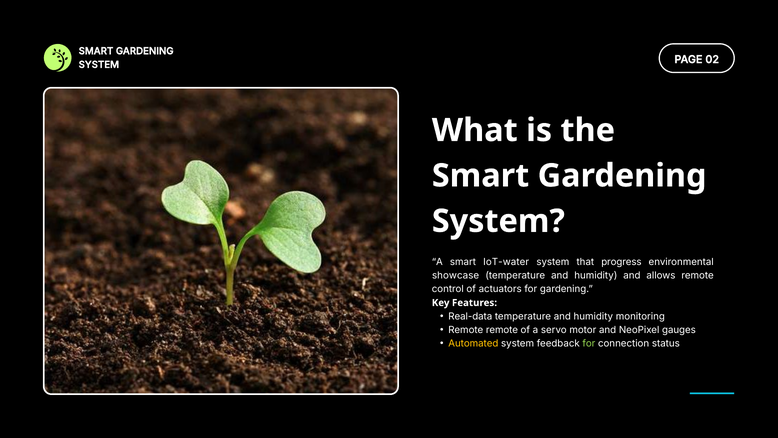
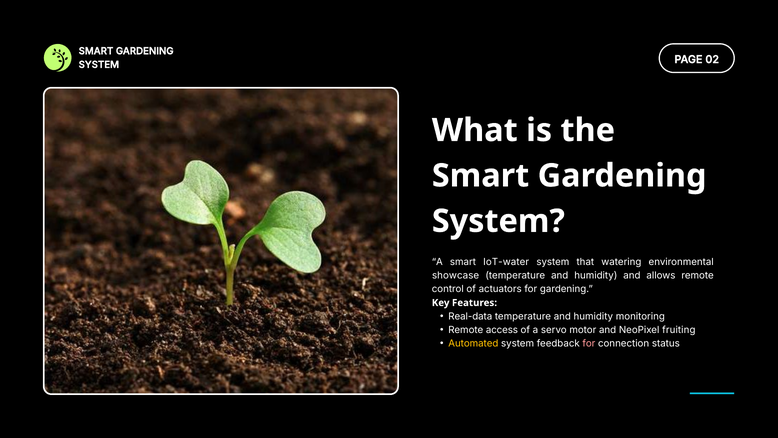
progress: progress -> watering (621, 262)
Remote remote: remote -> access (502, 330)
gauges: gauges -> fruiting (679, 330)
for colour: light green -> pink (589, 343)
